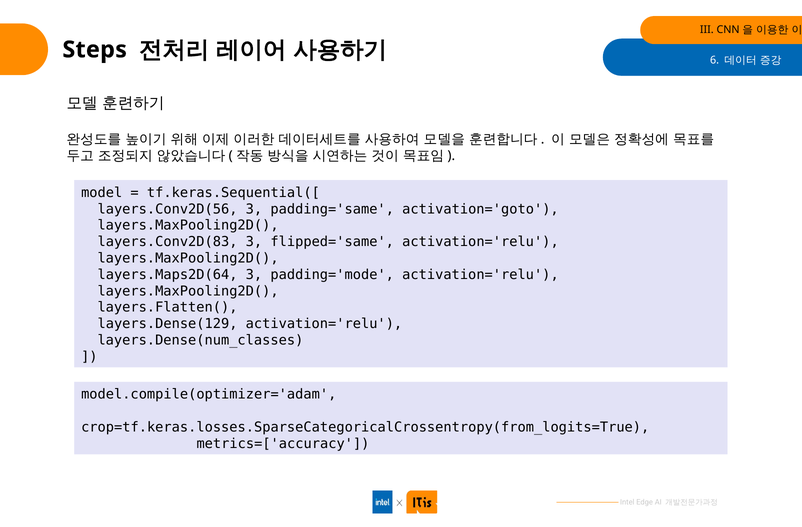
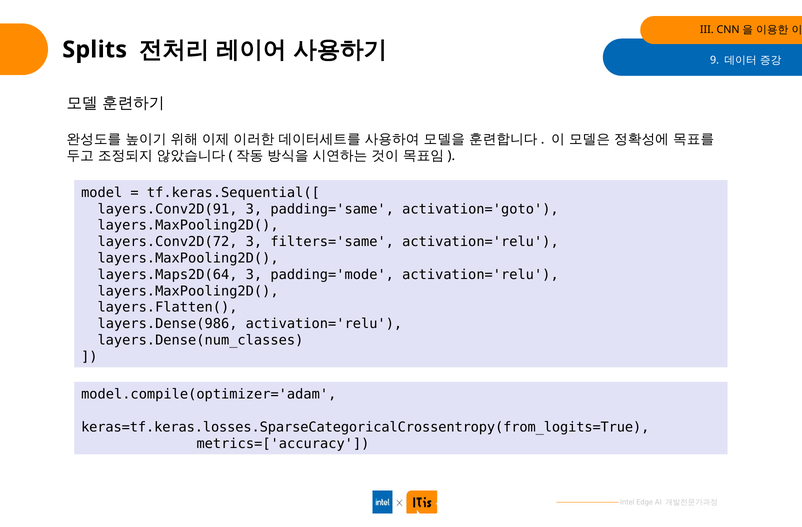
Steps: Steps -> Splits (95, 50)
6: 6 -> 9 (715, 60)
layers.Conv2D(56: layers.Conv2D(56 -> layers.Conv2D(91 (168, 209)
layers.Conv2D(83: layers.Conv2D(83 -> layers.Conv2D(72 (168, 242)
flipped='same: flipped='same -> filters='same (332, 242)
layers.Dense(129: layers.Dense(129 -> layers.Dense(986 (168, 324)
crop=tf.keras.losses.SparseCategoricalCrossentropy(from_logits=True: crop=tf.keras.losses.SparseCategoricalCrossentropy(from_logits=True -> keras=tf.keras.losses.SparseCategoricalCrossentropy(from_logits=True (365, 427)
